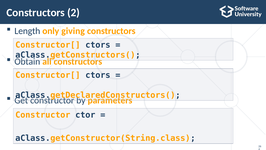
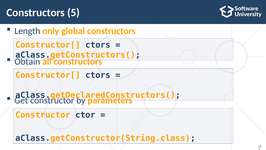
2: 2 -> 5 (74, 13)
giving: giving -> global (73, 31)
